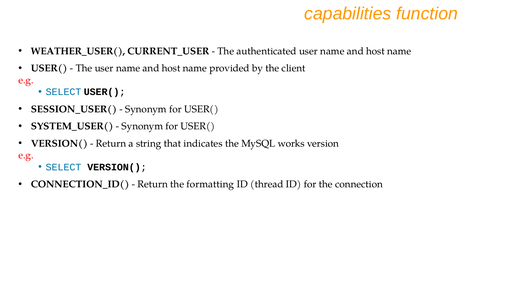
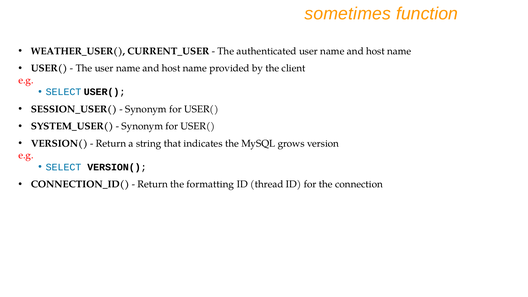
capabilities: capabilities -> sometimes (348, 14)
works: works -> grows (291, 143)
